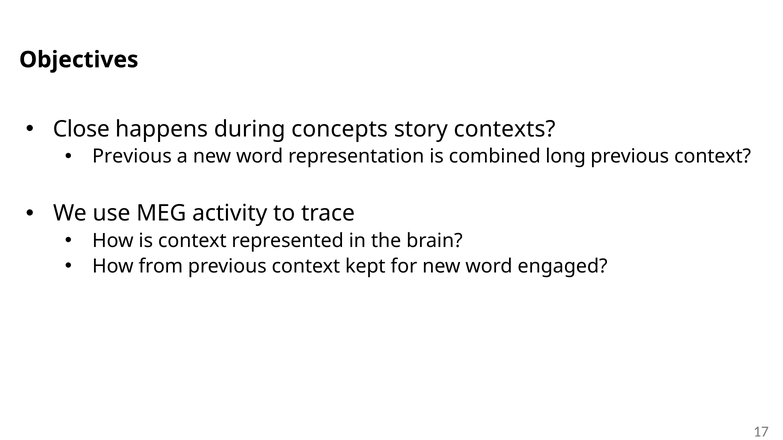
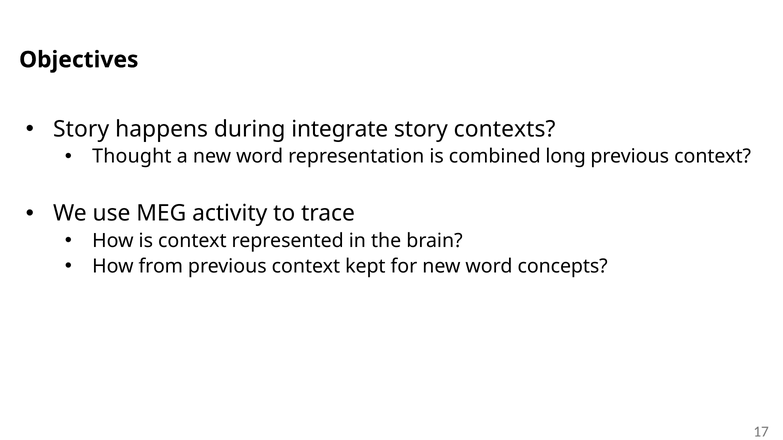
Close: Close -> Story (81, 129)
concepts: concepts -> integrate (340, 129)
Previous: Previous -> Thought (132, 157)
engaged: engaged -> concepts (563, 266)
